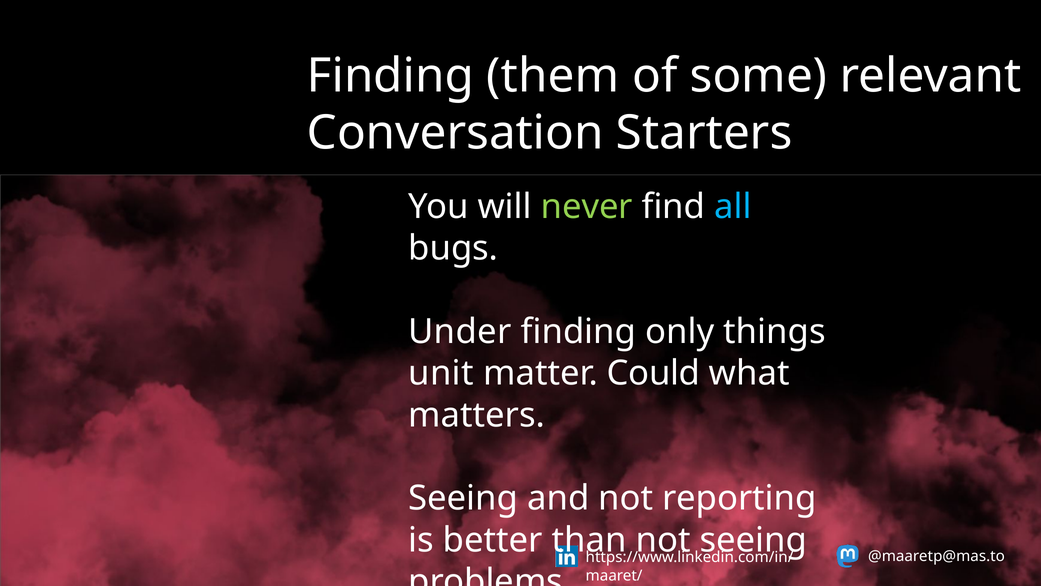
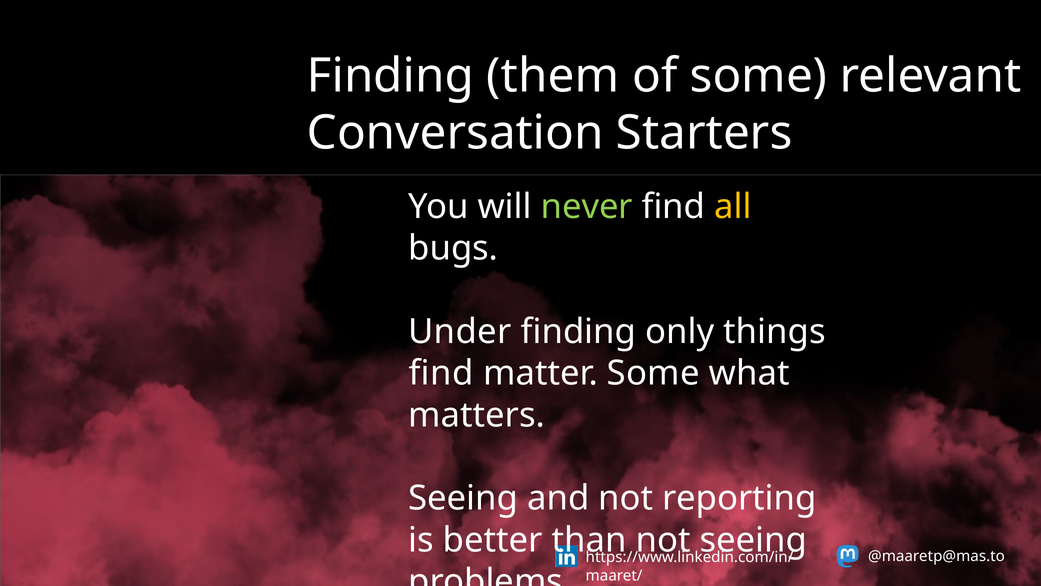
all colour: light blue -> yellow (733, 207)
unit: unit -> find (441, 373)
matter Could: Could -> Some (653, 373)
